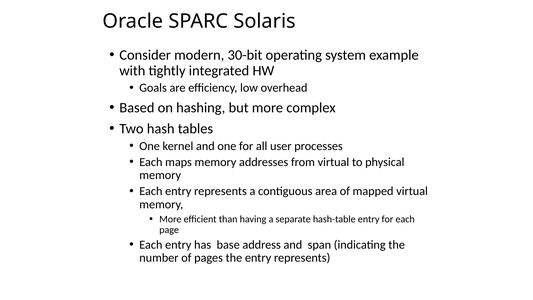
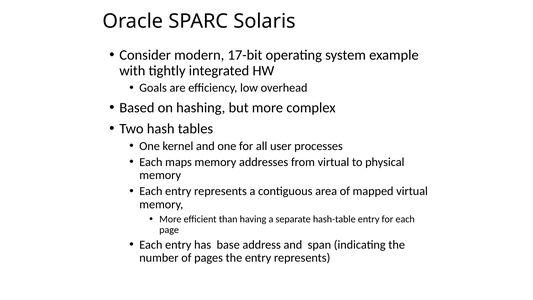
30-bit: 30-bit -> 17-bit (245, 55)
